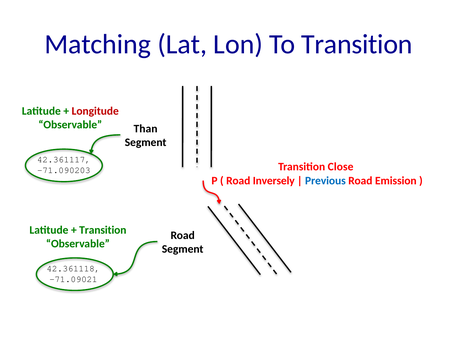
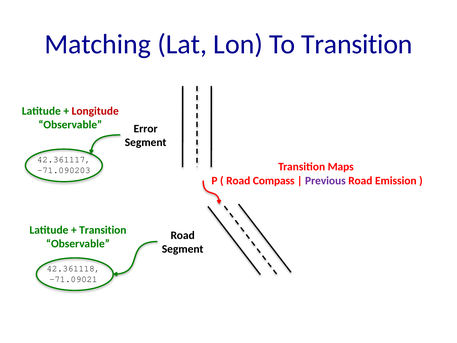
Than: Than -> Error (146, 129)
Close: Close -> Maps (341, 167)
Inversely: Inversely -> Compass (274, 180)
Previous colour: blue -> purple (325, 180)
